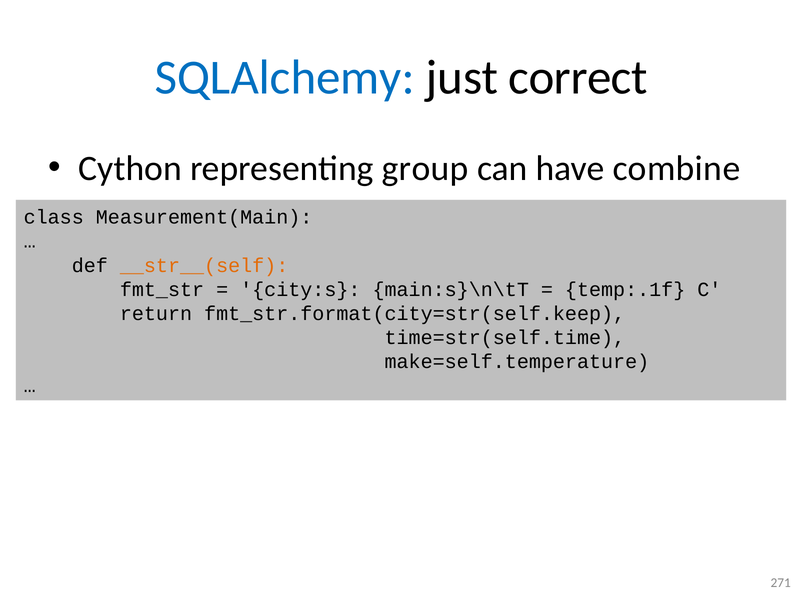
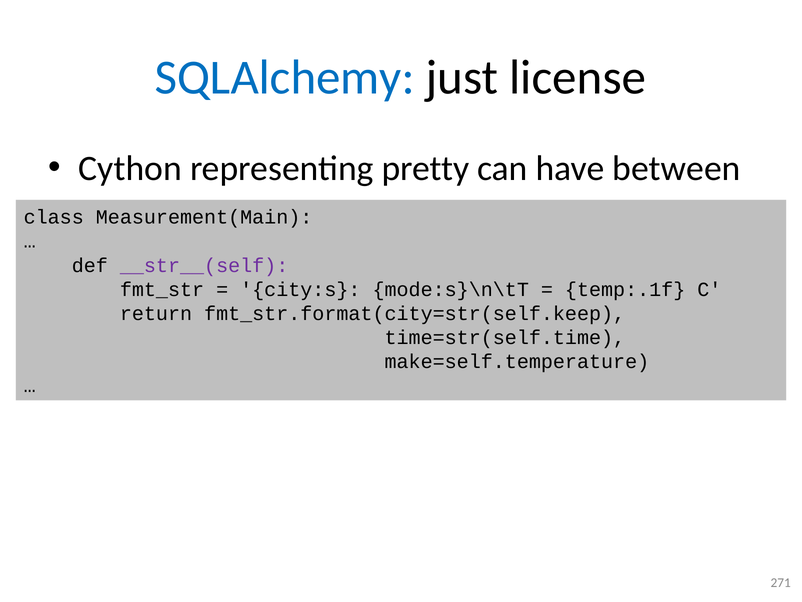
correct: correct -> license (578, 78)
group: group -> pretty (425, 168)
combine: combine -> between (677, 168)
__str__(self colour: orange -> purple (204, 265)
main:s}\n\tT: main:s}\n\tT -> mode:s}\n\tT (451, 289)
